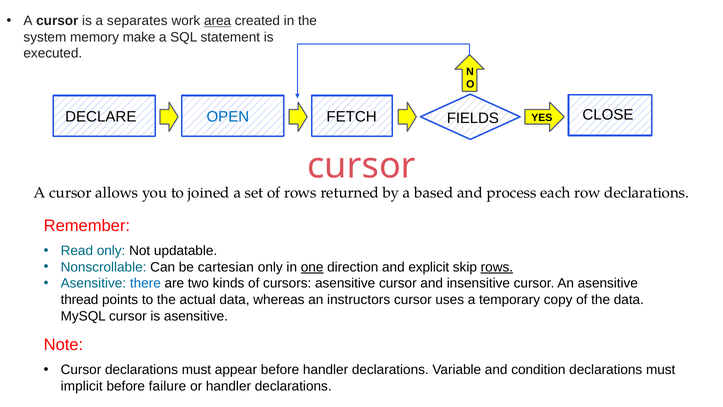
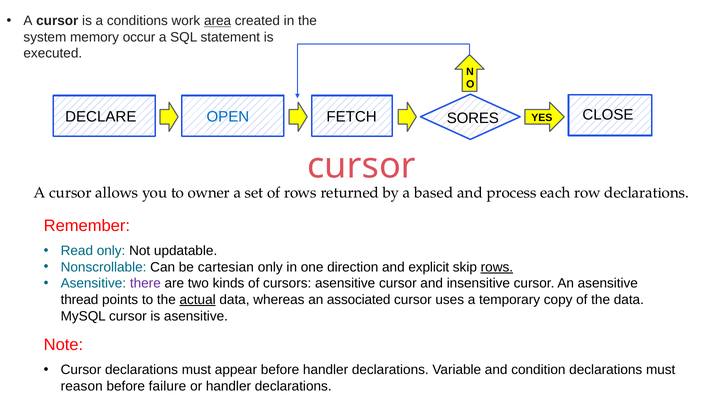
separates: separates -> conditions (137, 21)
make: make -> occur (139, 37)
FIELDS: FIELDS -> SORES (473, 118)
joined: joined -> owner (209, 193)
one underline: present -> none (312, 267)
there colour: blue -> purple (145, 283)
actual underline: none -> present (198, 300)
instructors: instructors -> associated (359, 300)
implicit: implicit -> reason (82, 386)
